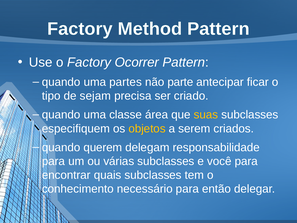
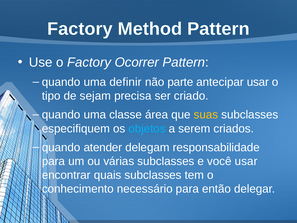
partes: partes -> definir (126, 82)
antecipar ficar: ficar -> usar (258, 82)
objetos colour: yellow -> light blue (147, 128)
querem: querem -> atender (103, 147)
você para: para -> usar (246, 161)
